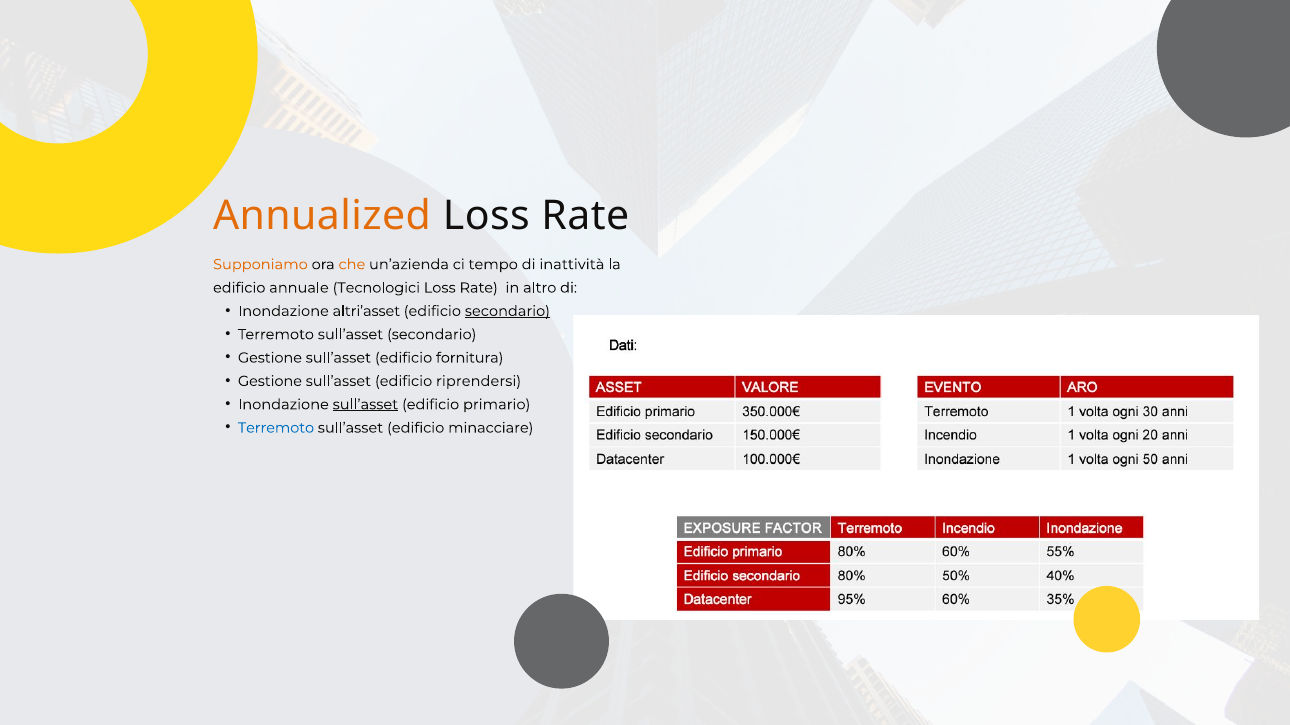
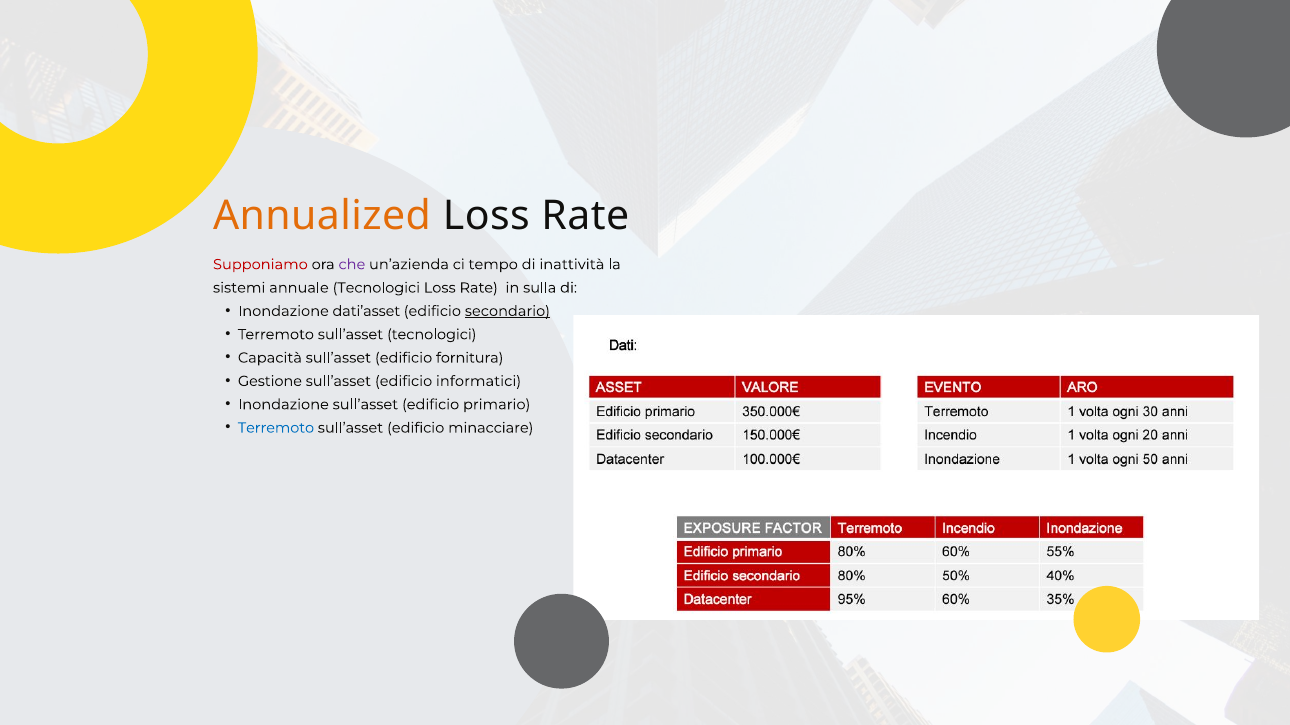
Supponiamo colour: orange -> red (260, 265)
che colour: orange -> purple (352, 265)
edificio: edificio -> sistemi (239, 288)
altro: altro -> sulla (540, 288)
altri’asset: altri’asset -> dati’asset (366, 311)
sull’asset secondario: secondario -> tecnologici (432, 335)
Gestione: Gestione -> Capacità (270, 358)
riprendersi: riprendersi -> informatici (479, 381)
sull’asset underline: present -> none (365, 405)
